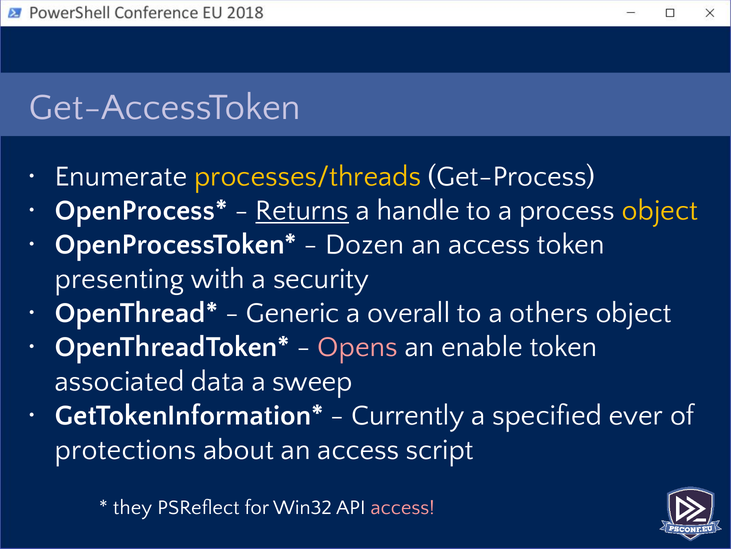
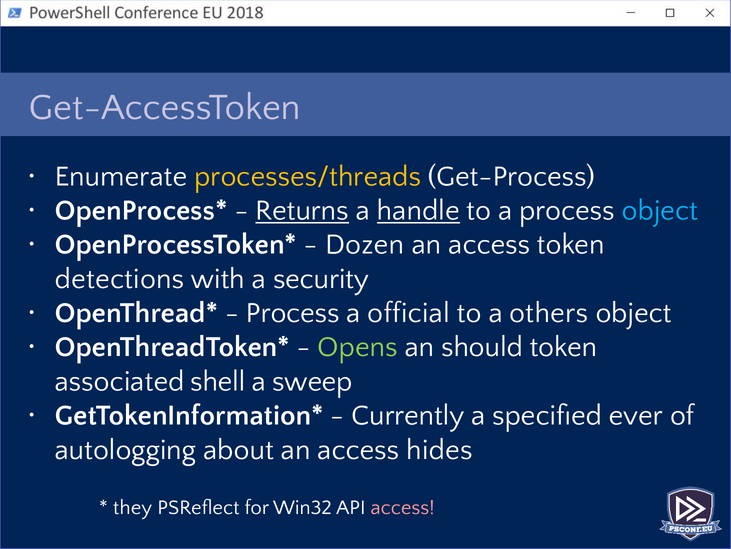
handle underline: none -> present (418, 210)
object colour: yellow -> light blue (660, 210)
presenting: presenting -> detections (120, 278)
Generic: Generic -> Process (293, 312)
overall: overall -> official (409, 312)
Opens colour: pink -> light green (358, 347)
enable: enable -> should (482, 347)
data: data -> shell (218, 381)
protections: protections -> autologging (126, 449)
script: script -> hides (440, 449)
